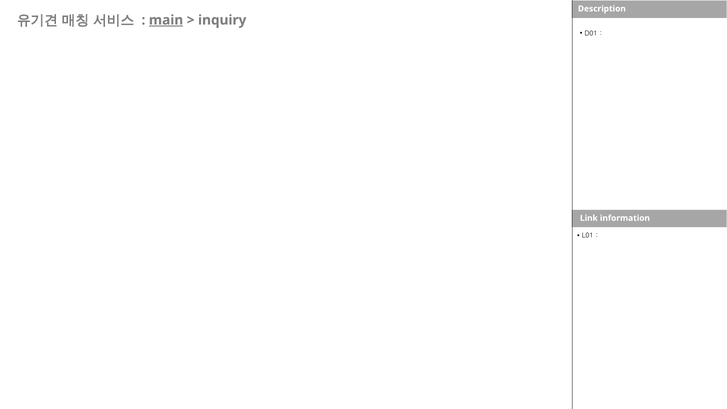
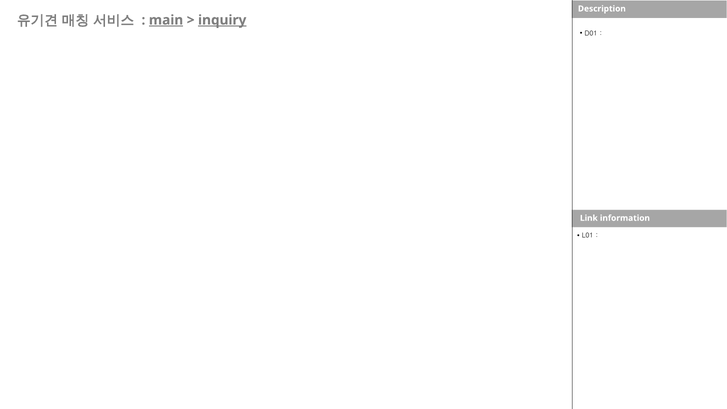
inquiry underline: none -> present (222, 20)
